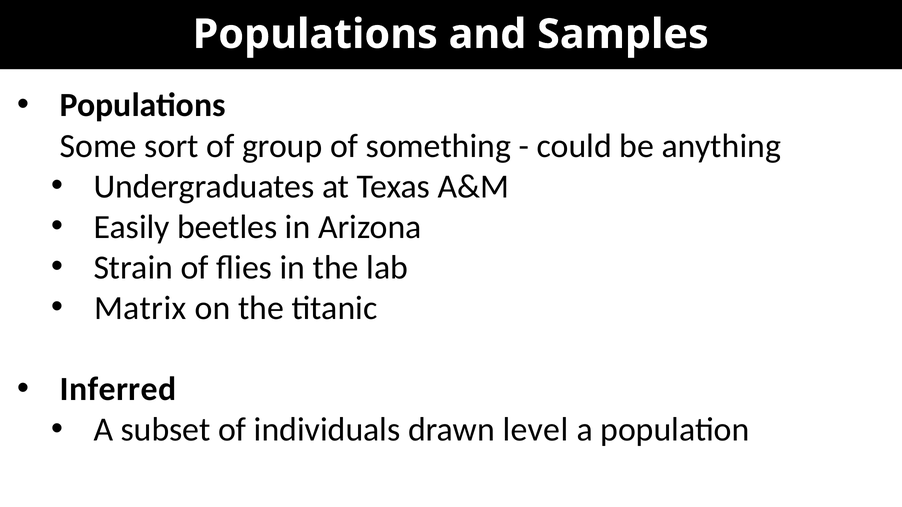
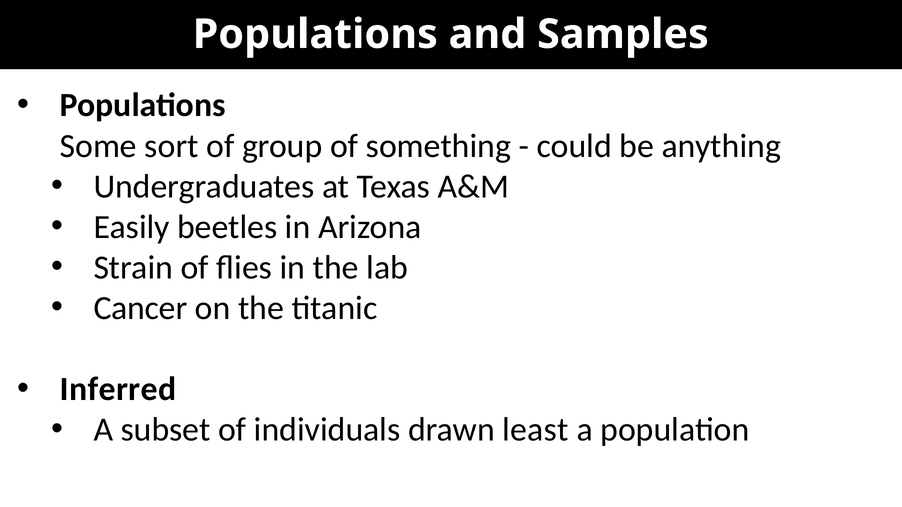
Matrix: Matrix -> Cancer (140, 308)
level: level -> least (536, 430)
